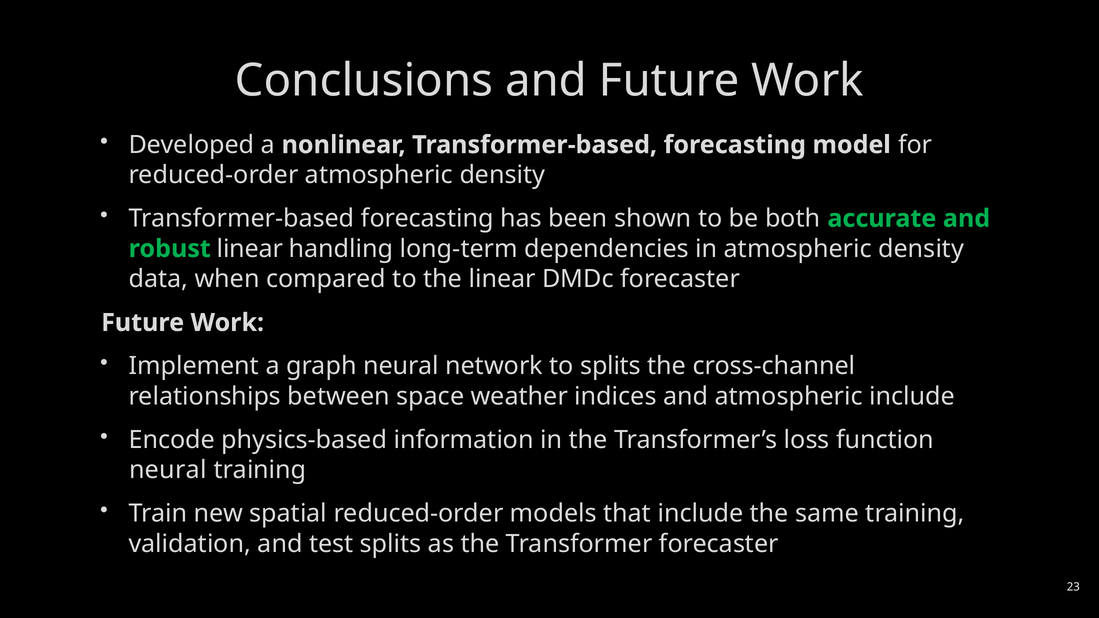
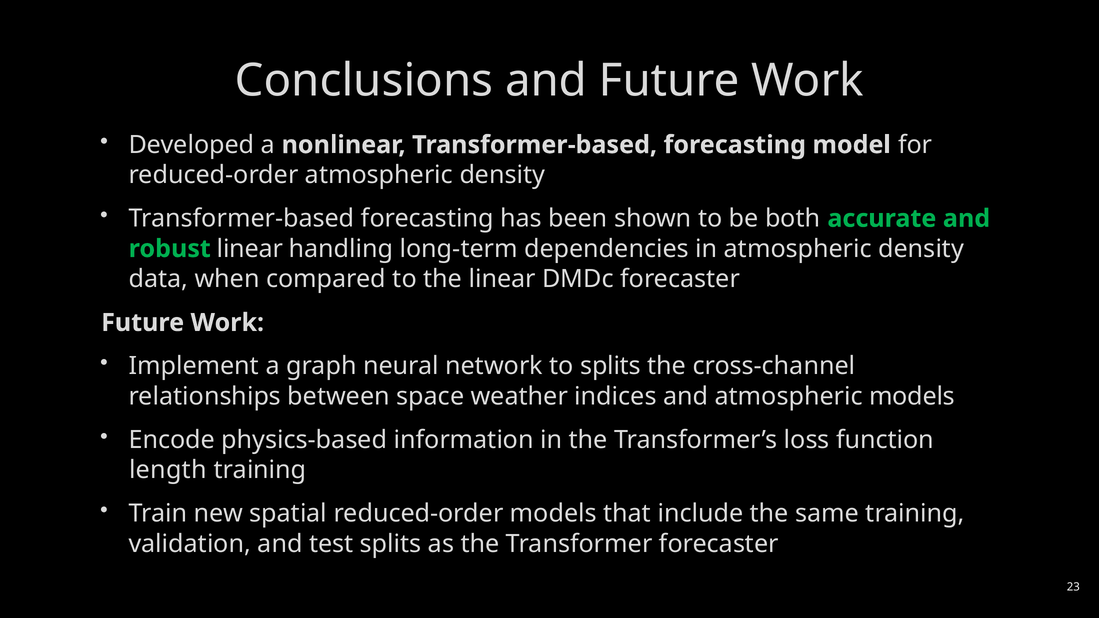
atmospheric include: include -> models (912, 397)
neural: neural -> length (168, 470)
